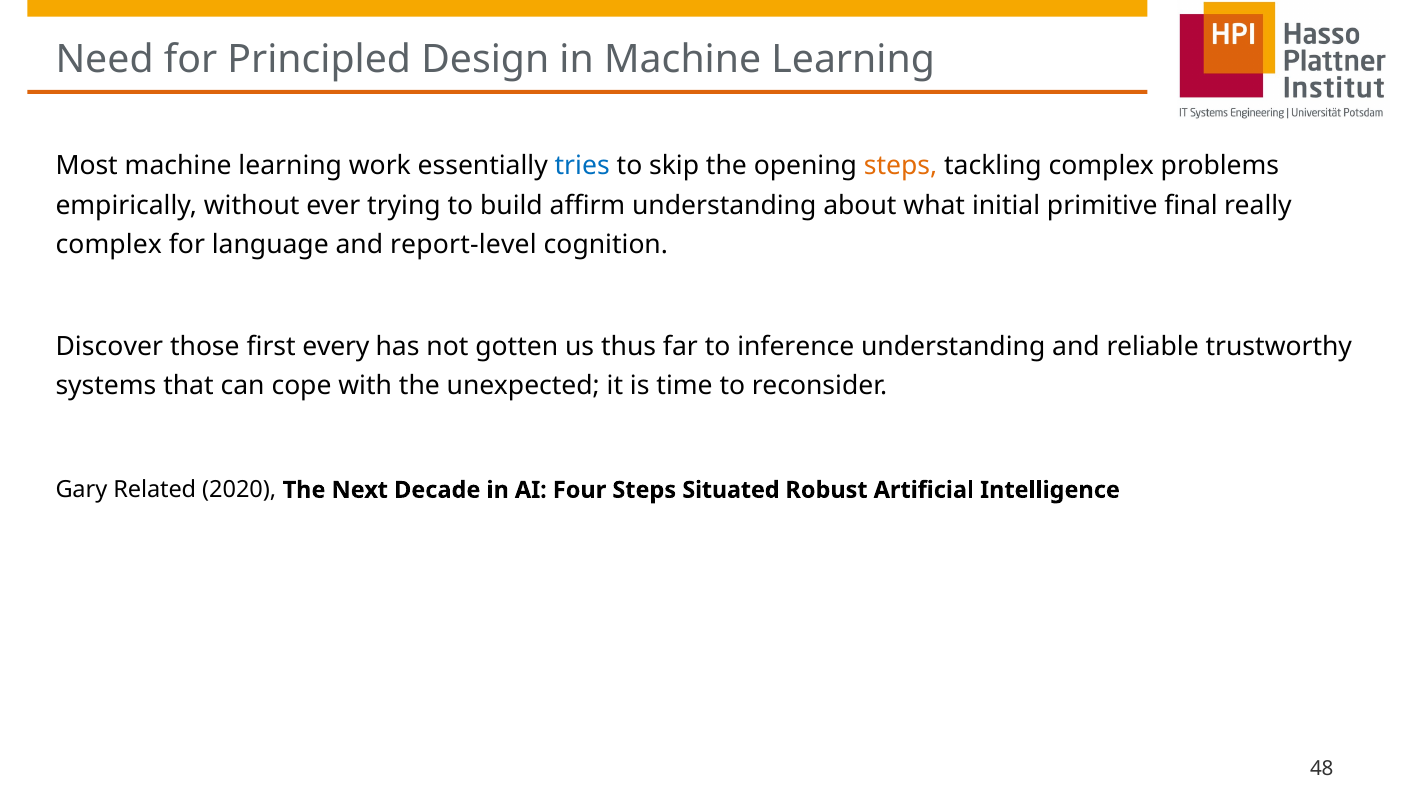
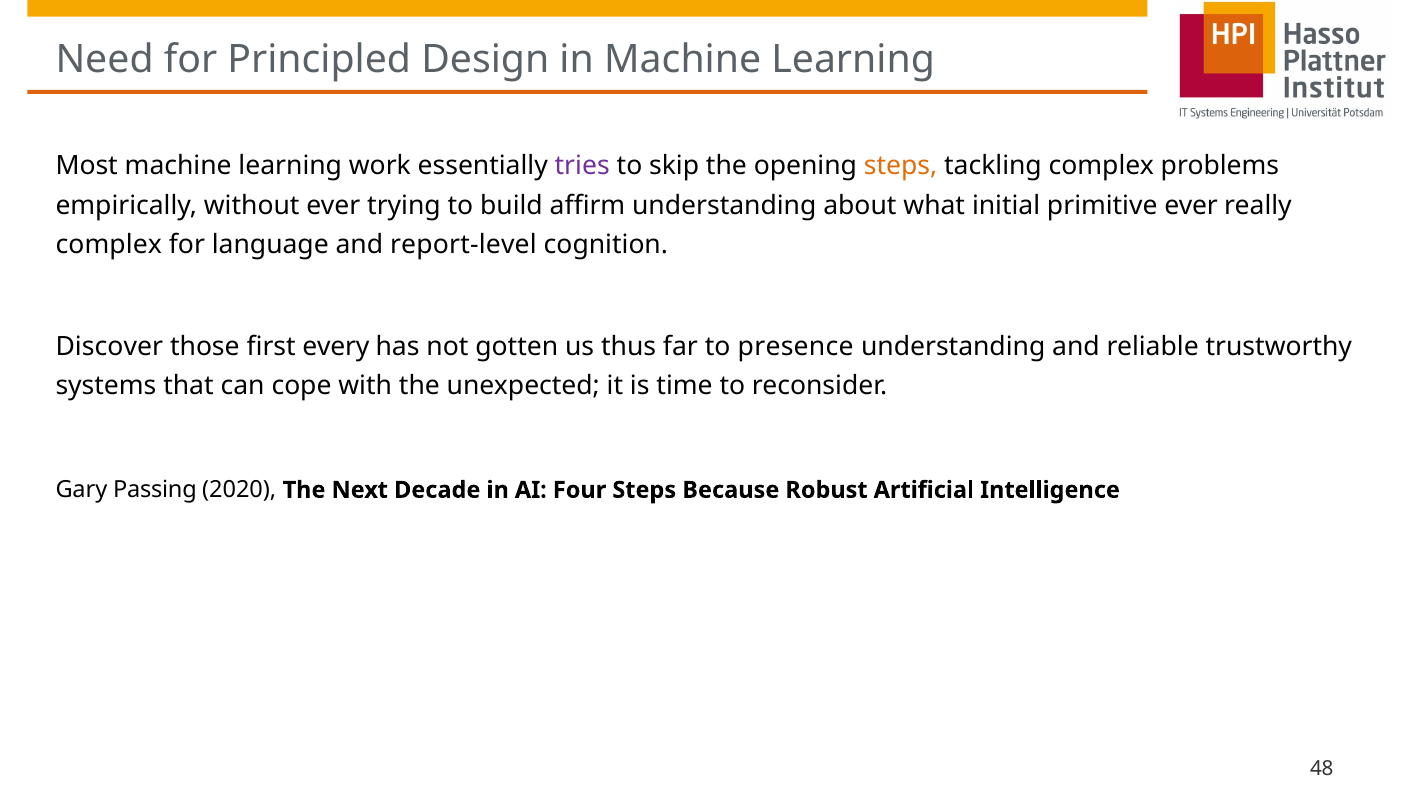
tries colour: blue -> purple (582, 166)
primitive final: final -> ever (1191, 205)
inference: inference -> presence (796, 347)
Related: Related -> Passing (155, 490)
Situated: Situated -> Because (731, 490)
